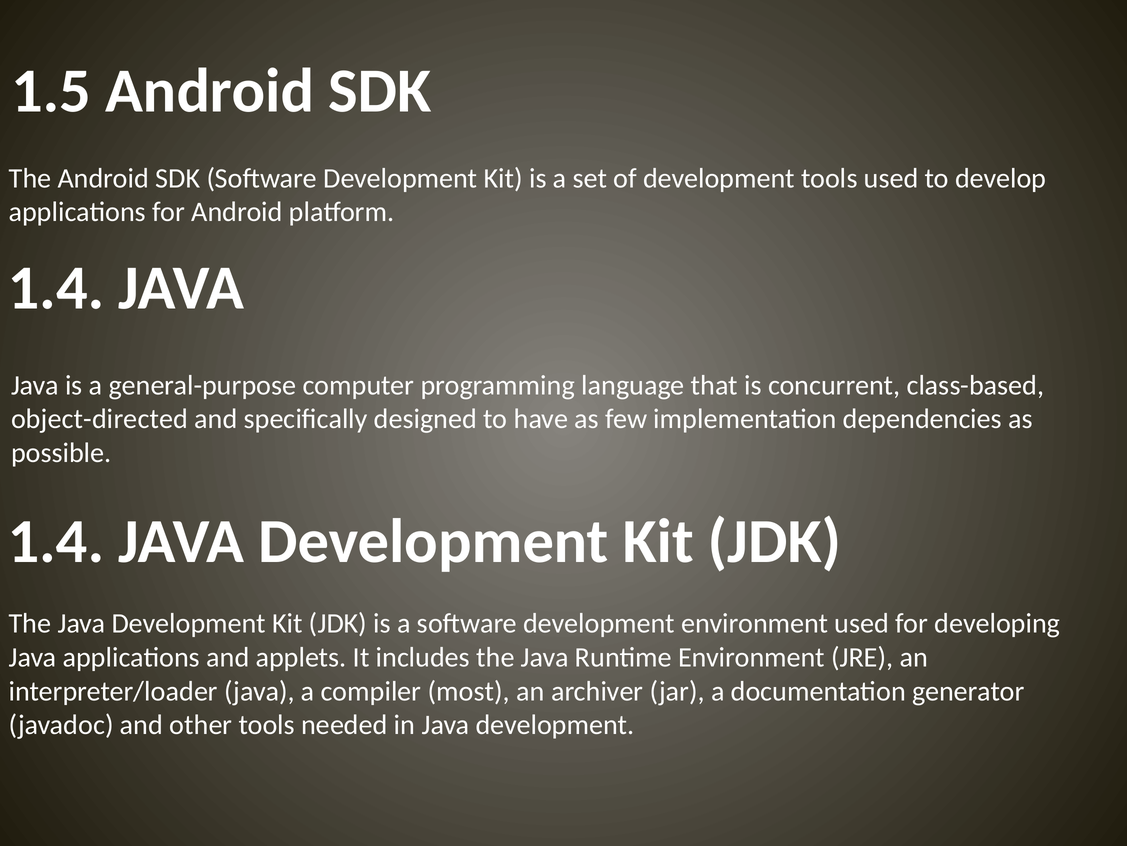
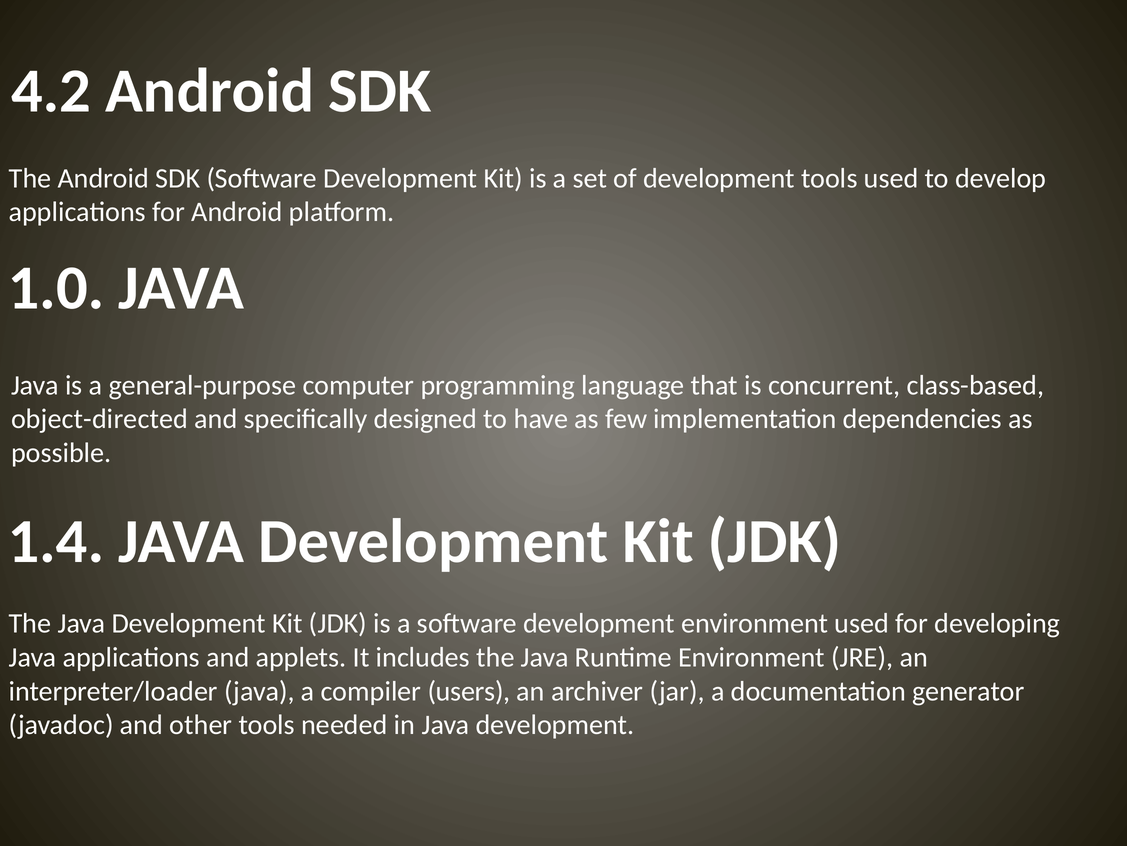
1.5: 1.5 -> 4.2 (51, 91)
1.4: 1.4 -> 1.0 (56, 288)
most: most -> users (469, 691)
